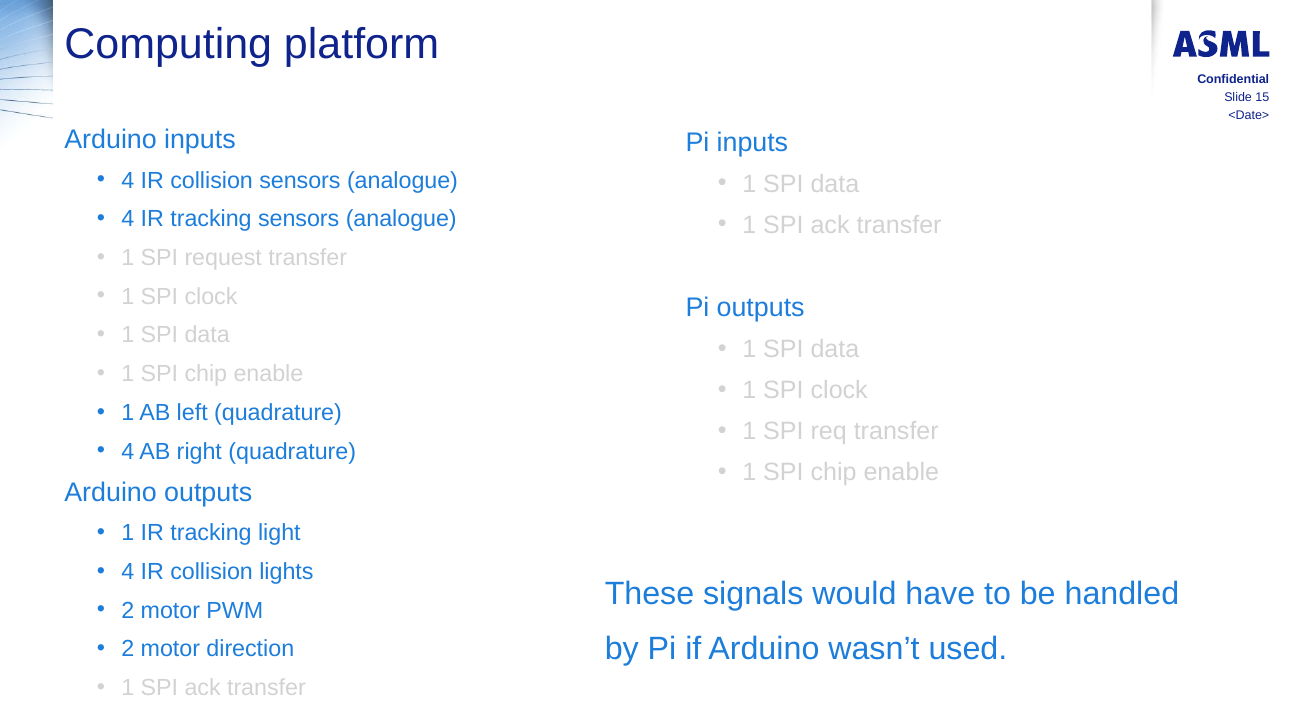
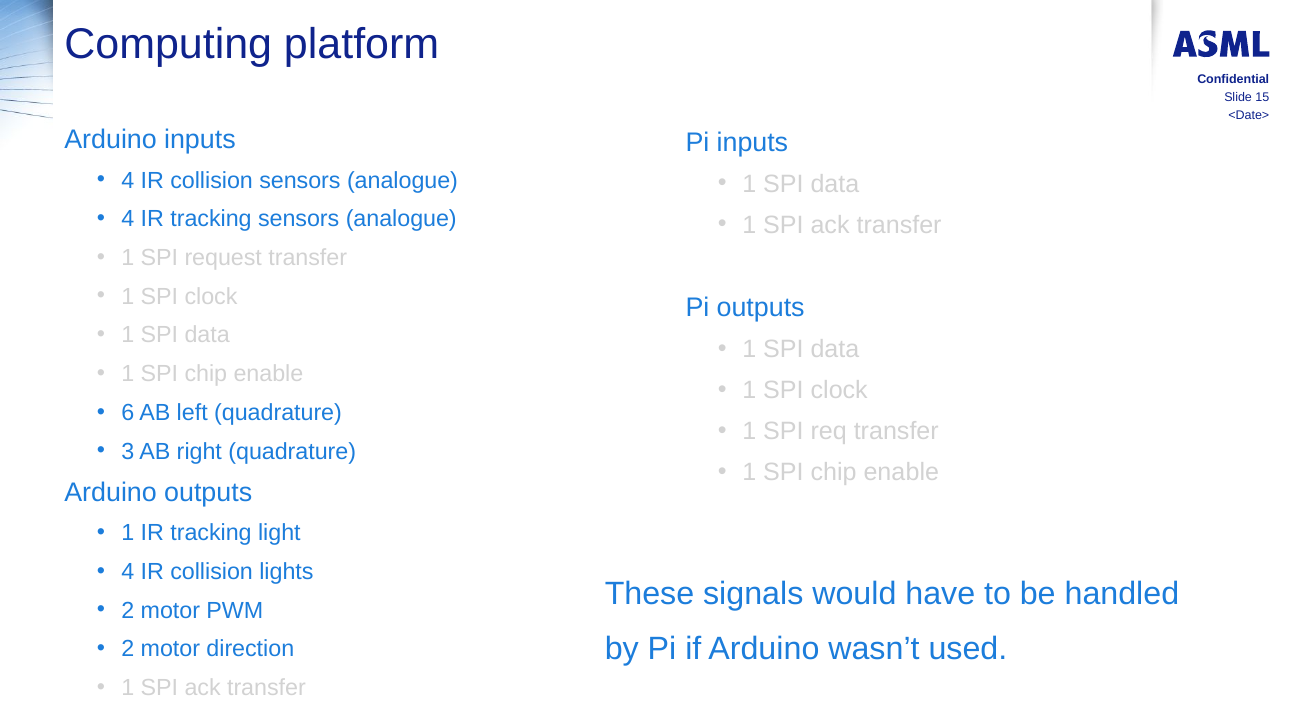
1: 1 -> 6 (128, 413)
4: 4 -> 3 (128, 451)
